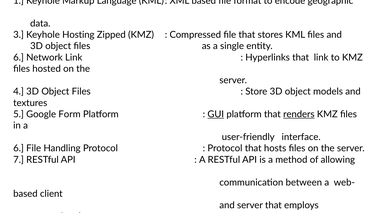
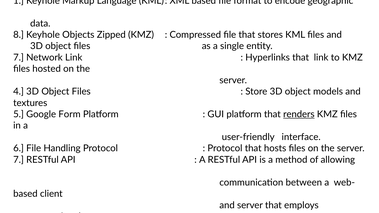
3: 3 -> 8 (19, 35)
Hosting: Hosting -> Objects (78, 35)
6: 6 -> 7 (19, 58)
GUI underline: present -> none (216, 114)
